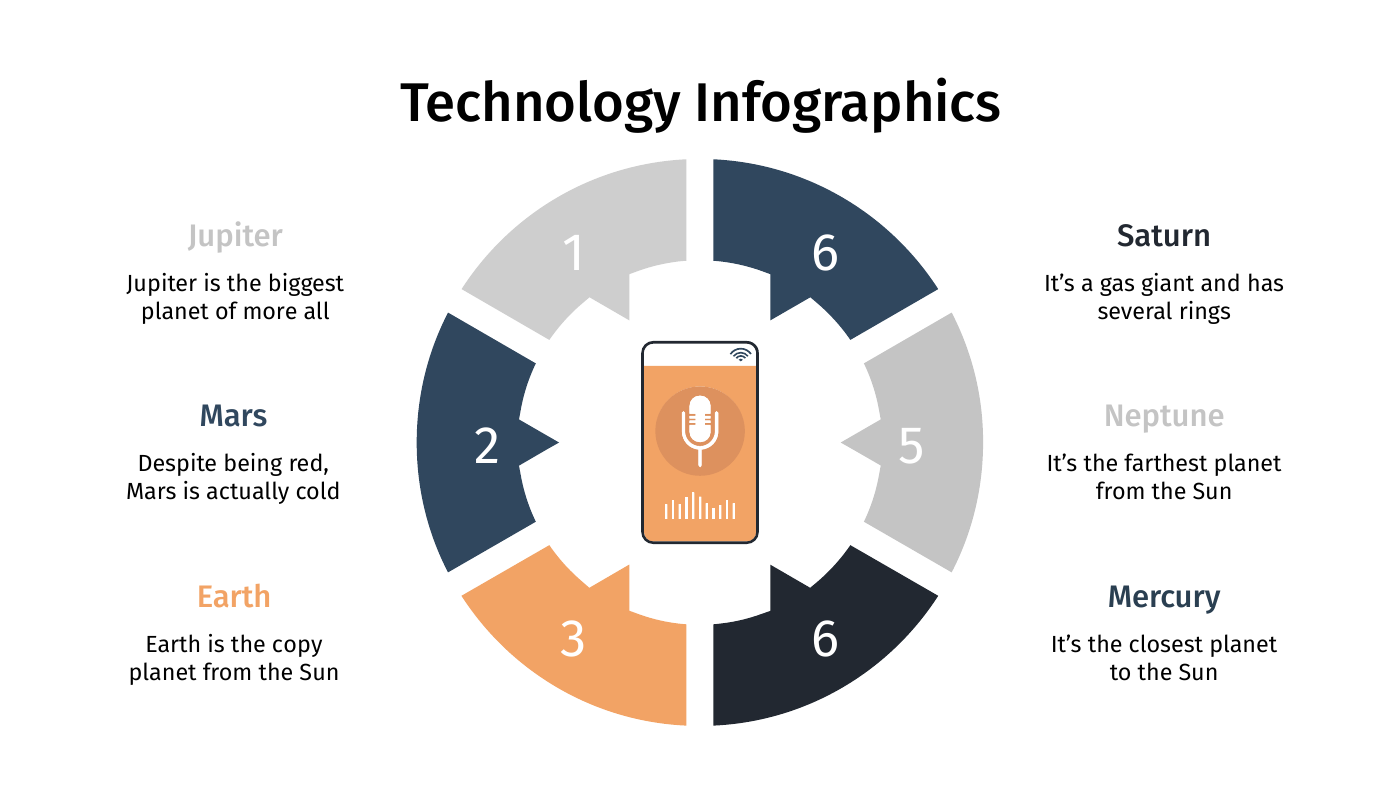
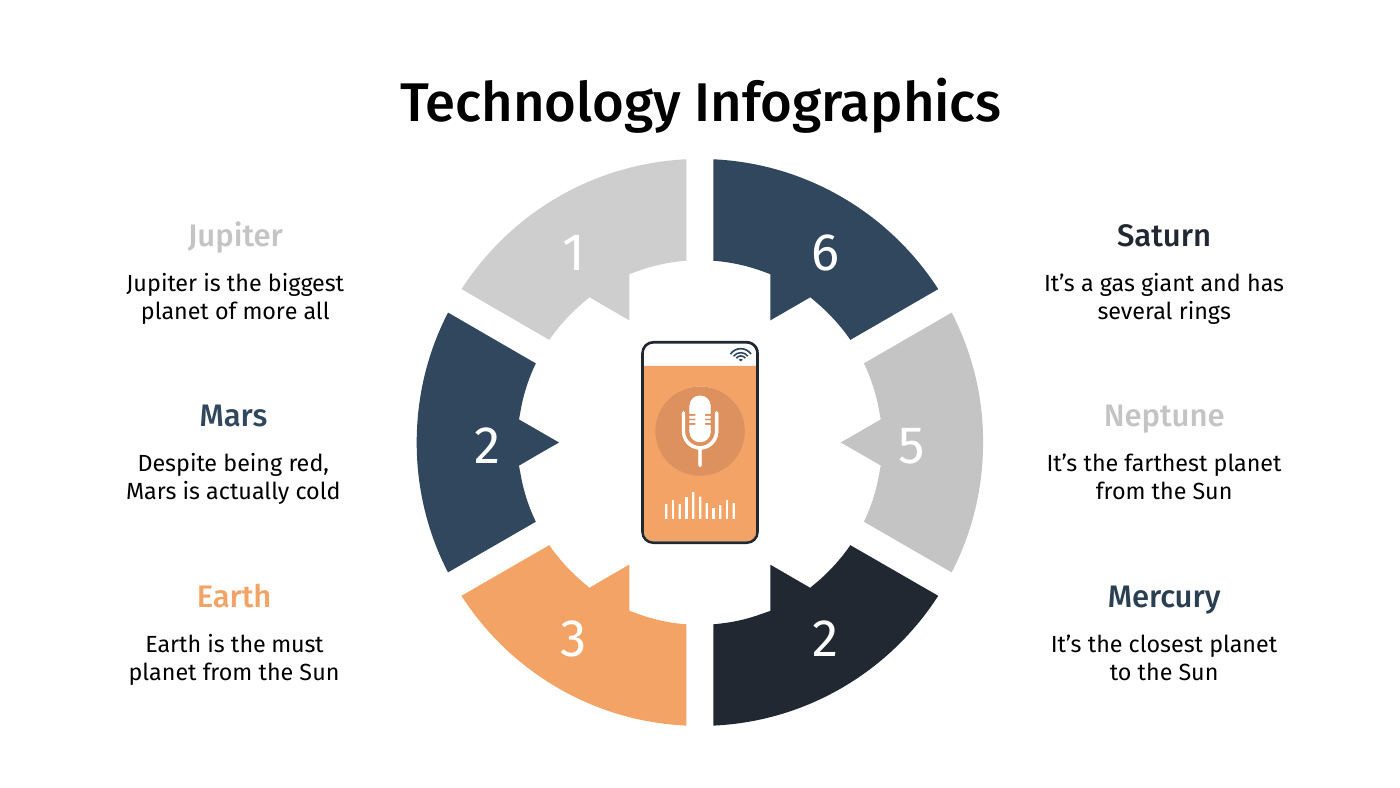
3 6: 6 -> 2 (826, 639)
copy: copy -> must (298, 644)
